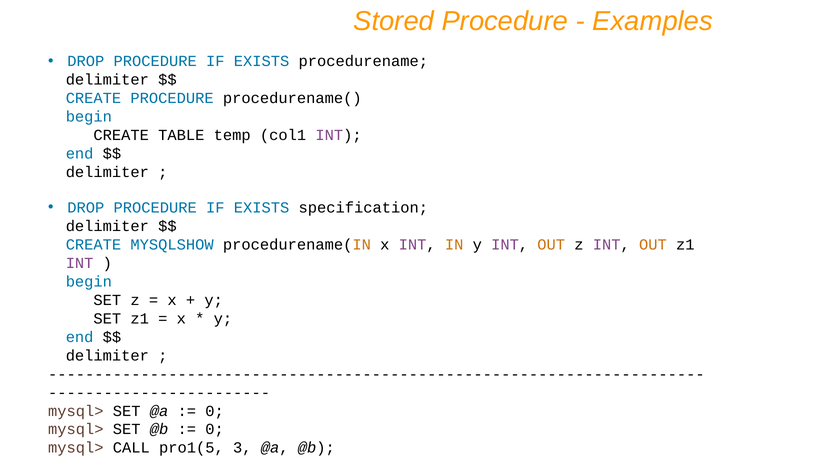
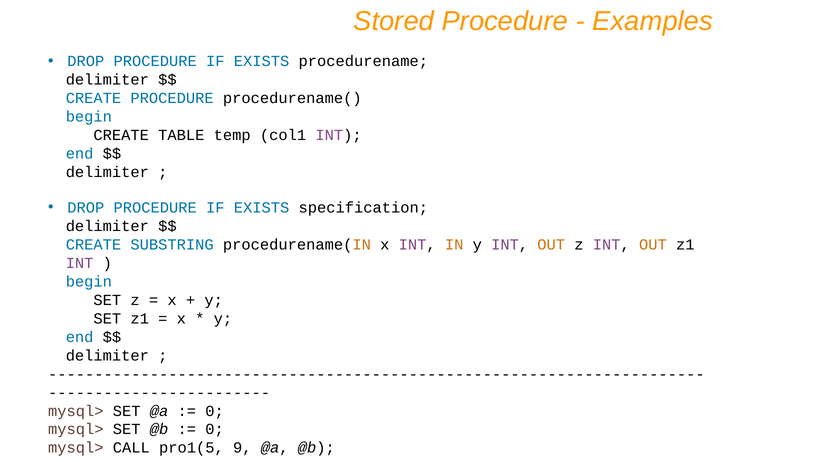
MYSQLSHOW: MYSQLSHOW -> SUBSTRING (172, 245)
3: 3 -> 9 (242, 448)
